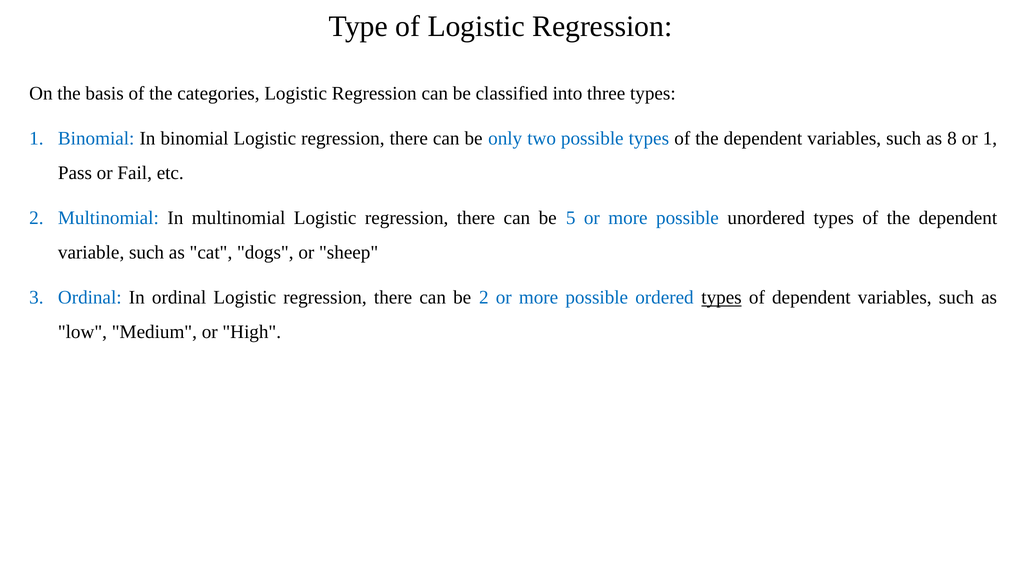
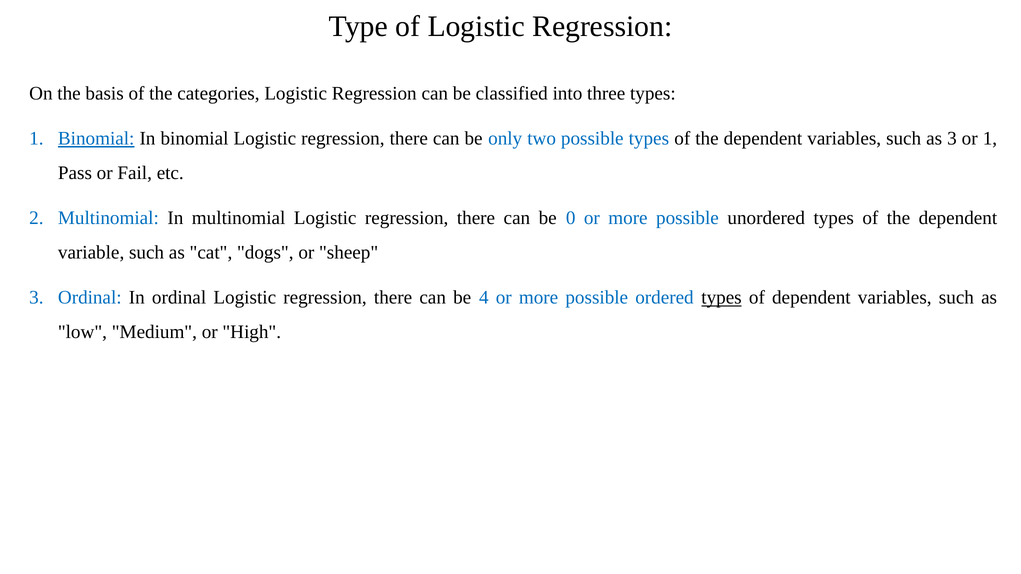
Binomial underline: none -> present (96, 139)
as 8: 8 -> 3 (952, 139)
5: 5 -> 0 (571, 218)
be 2: 2 -> 4 (484, 298)
